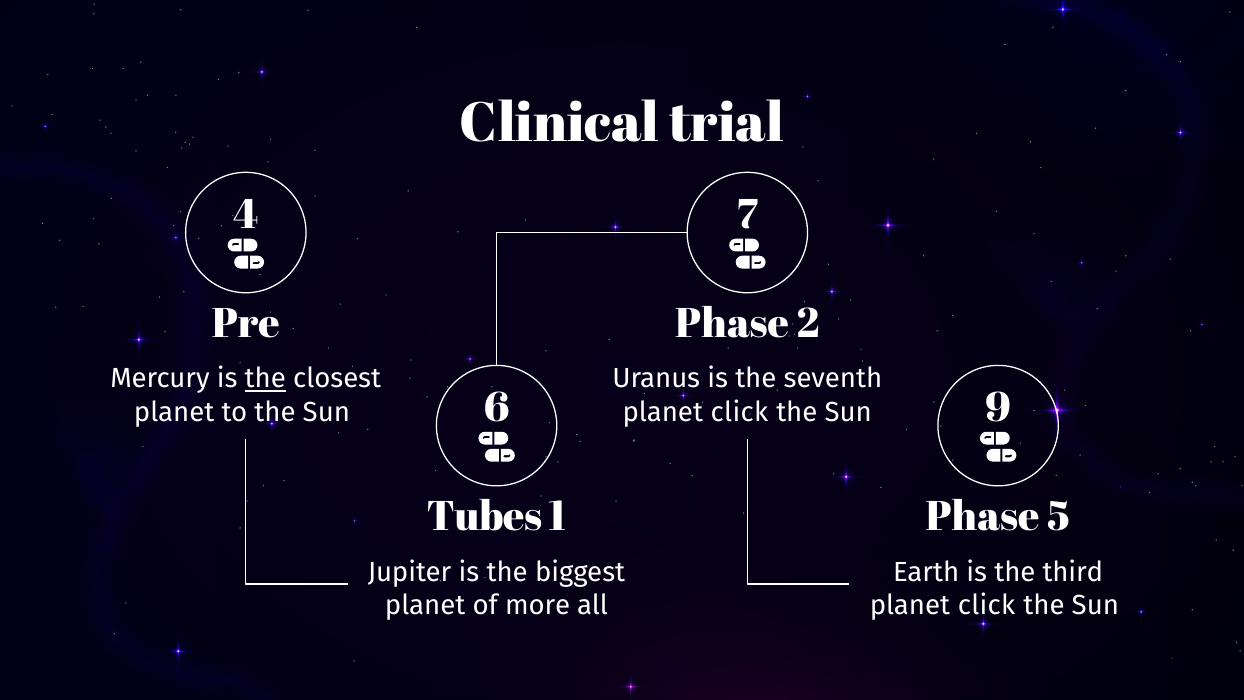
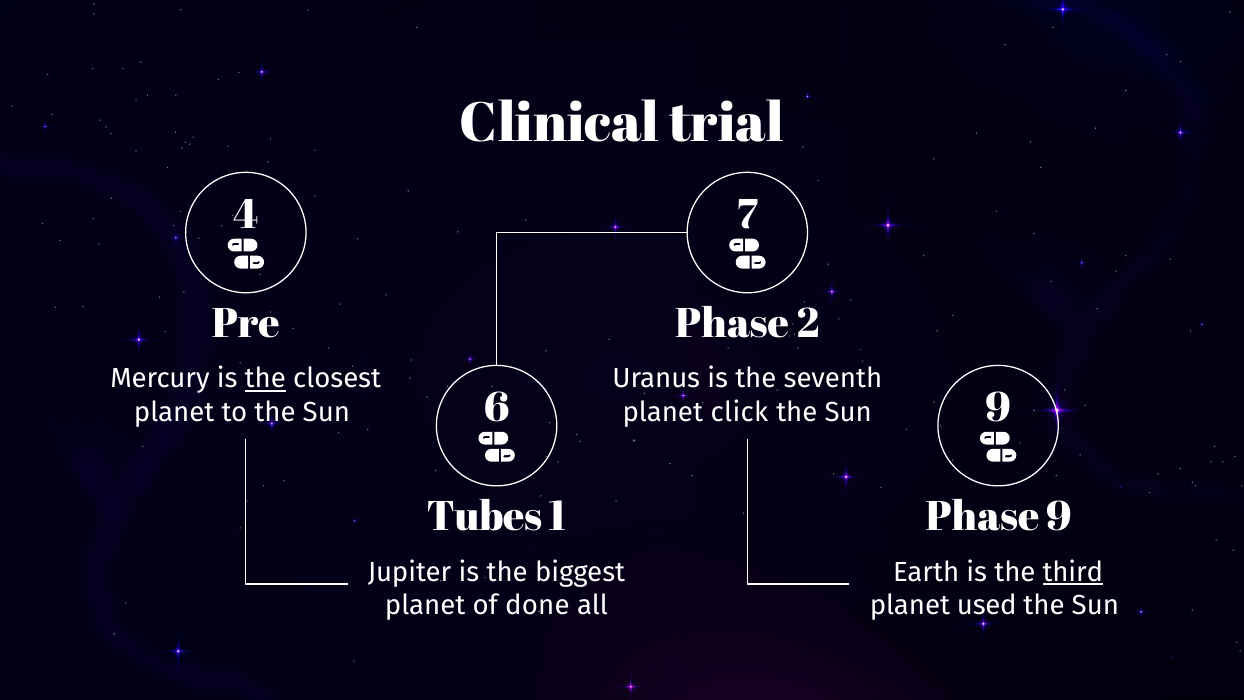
Phase 5: 5 -> 9 (1059, 517)
third underline: none -> present (1073, 572)
more: more -> done (537, 605)
click: click -> used (987, 605)
